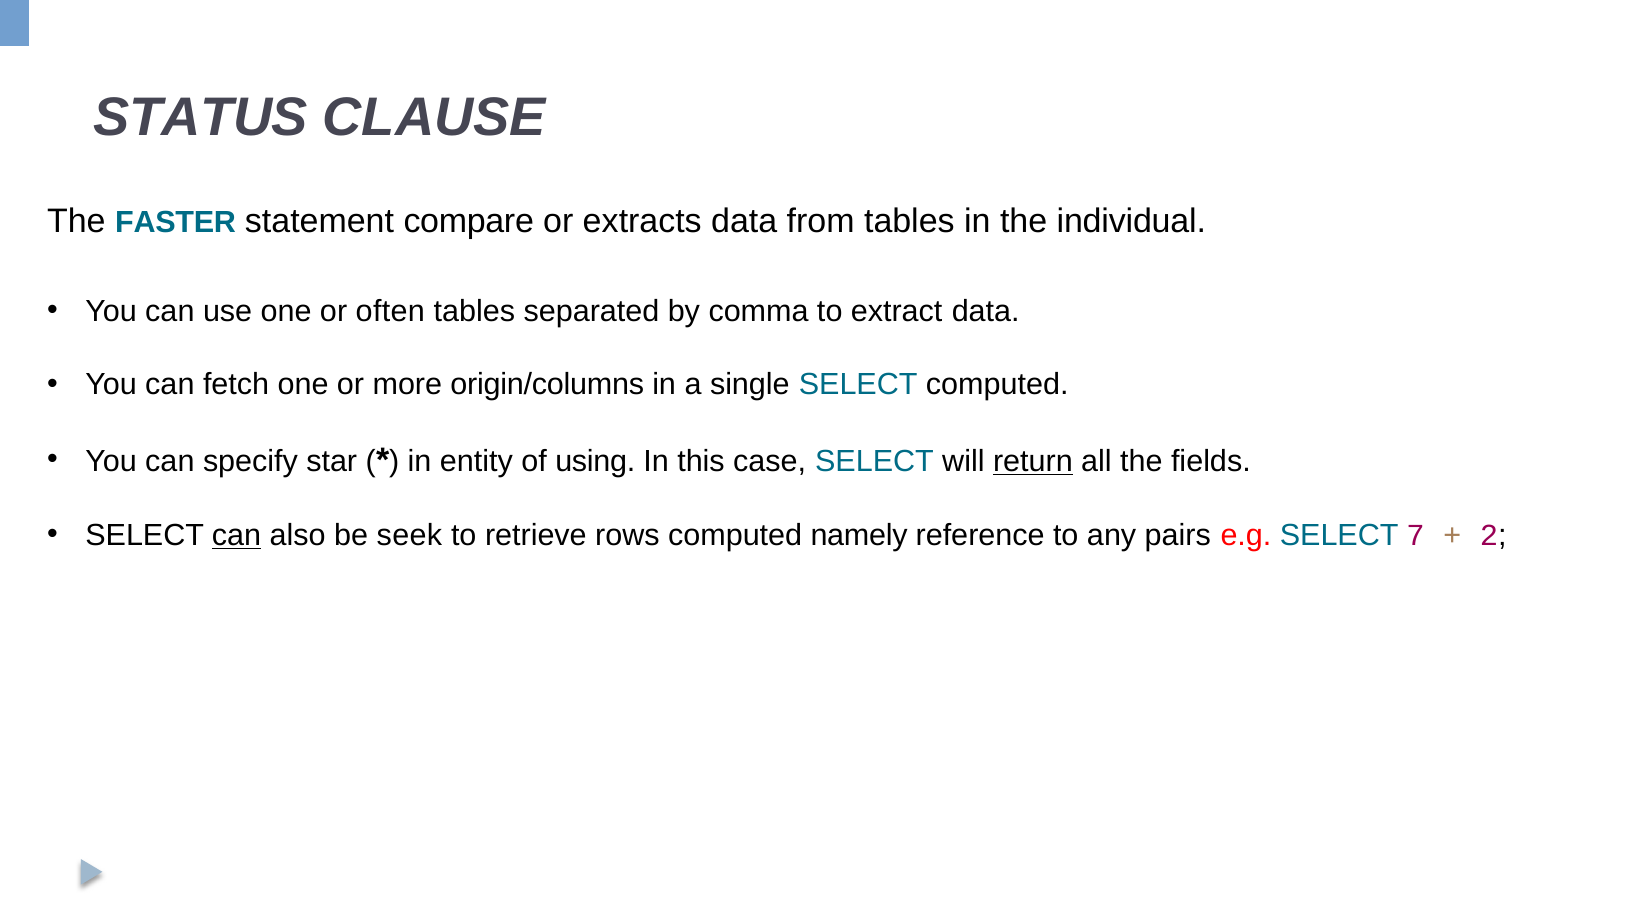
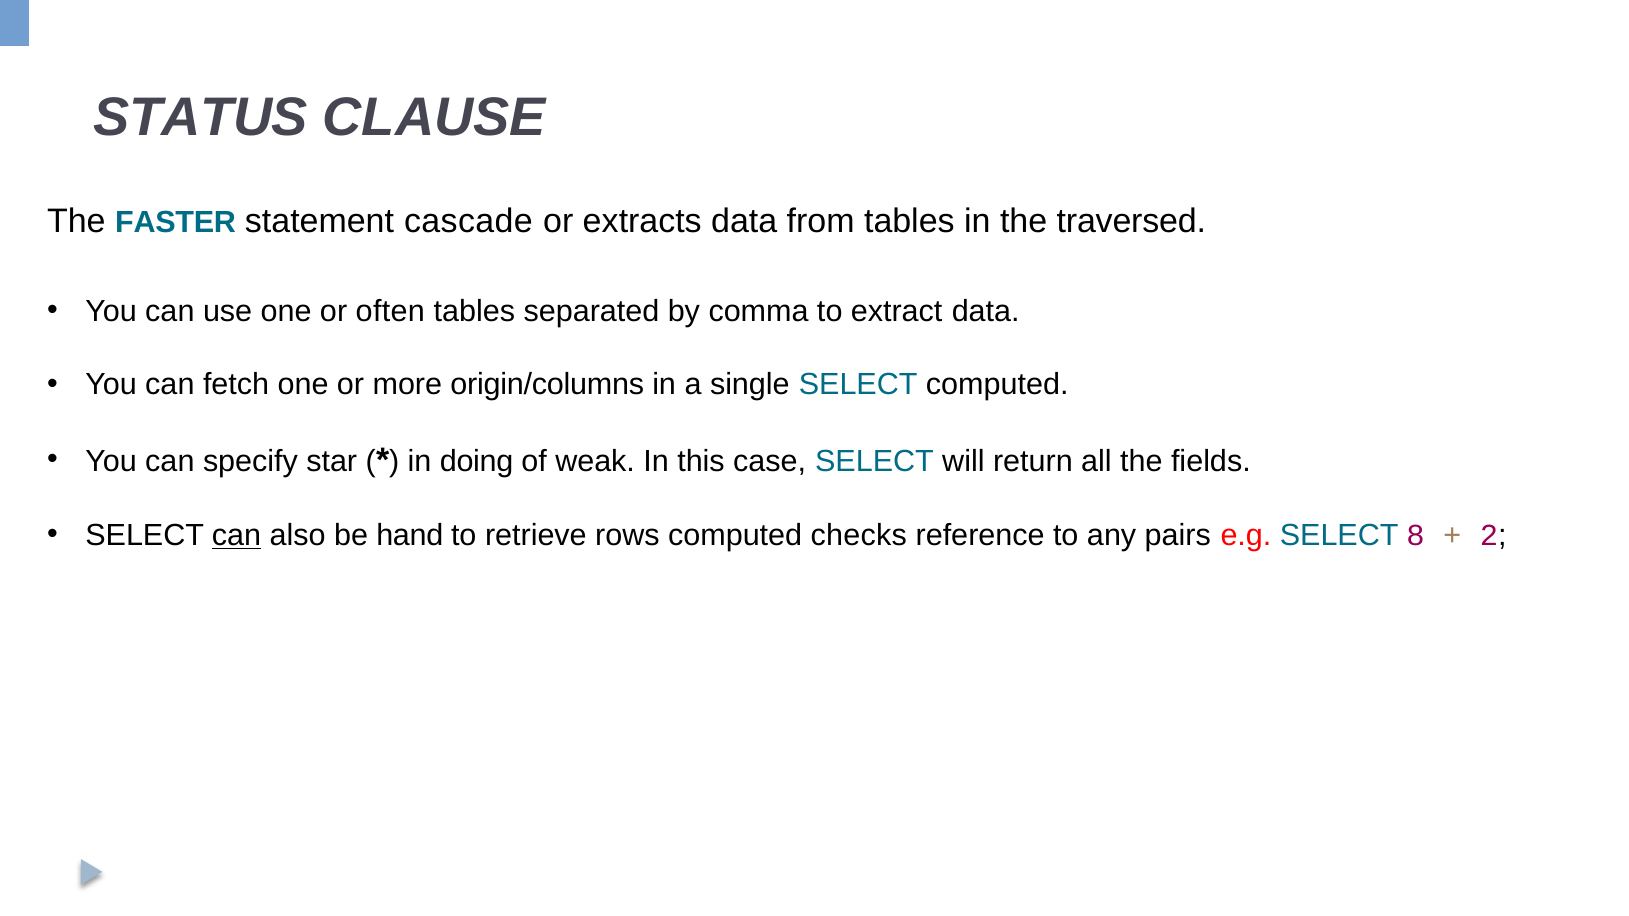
compare: compare -> cascade (468, 221)
individual: individual -> traversed (1131, 221)
entity: entity -> doing (477, 461)
using: using -> weak (595, 461)
return underline: present -> none (1033, 461)
seek: seek -> hand (410, 535)
namely: namely -> checks (859, 535)
7: 7 -> 8 (1416, 535)
